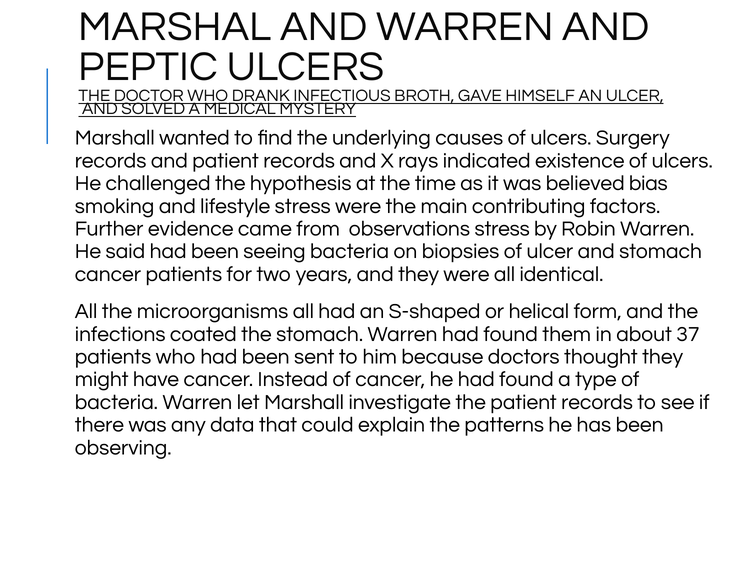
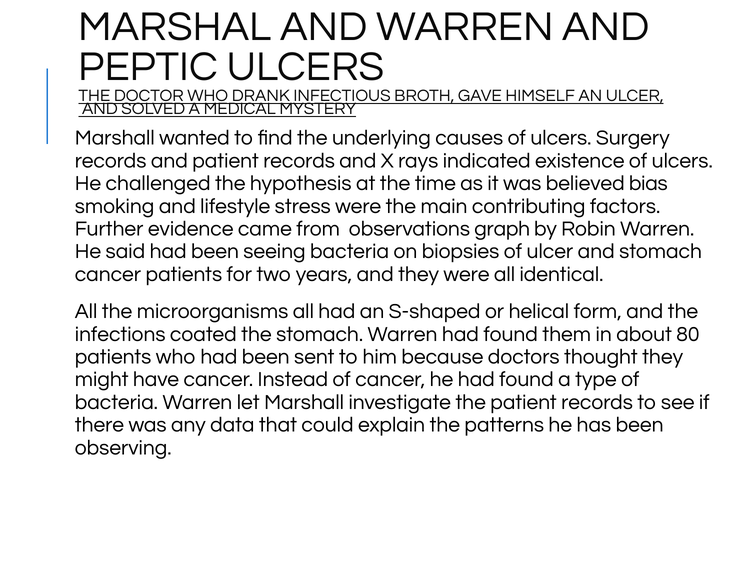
observations stress: stress -> graph (502, 229)
37: 37 -> 80 (688, 334)
